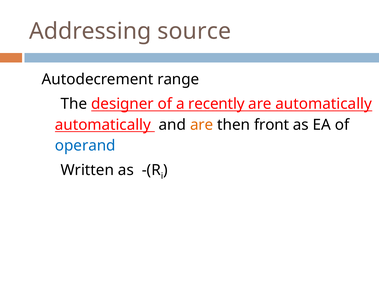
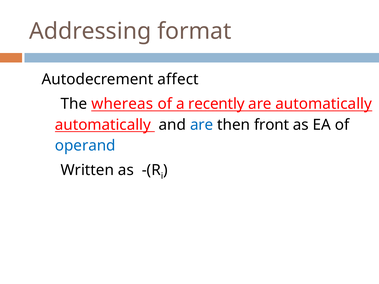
source: source -> format (194, 31)
range: range -> affect (178, 80)
designer: designer -> whereas (122, 104)
are colour: orange -> blue (202, 125)
